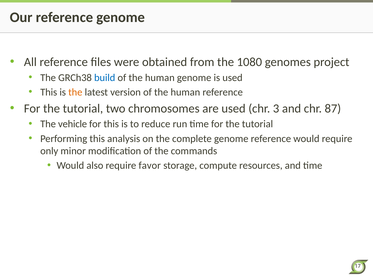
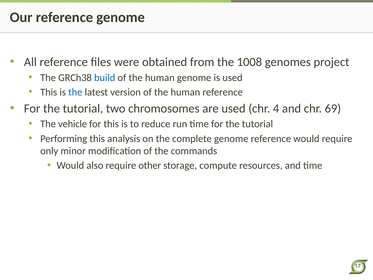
1080: 1080 -> 1008 (249, 62)
the colour: orange -> blue (75, 92)
3: 3 -> 4 (276, 108)
87: 87 -> 69 (333, 108)
favor: favor -> other (150, 165)
